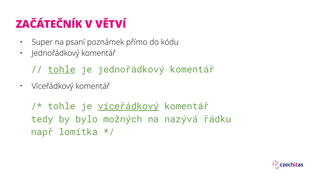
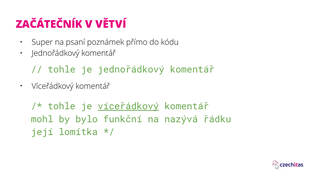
tohle underline: present -> none (62, 69)
tedy: tedy -> mohl (42, 119)
možných: možných -> funkční (123, 119)
např: např -> její (42, 132)
